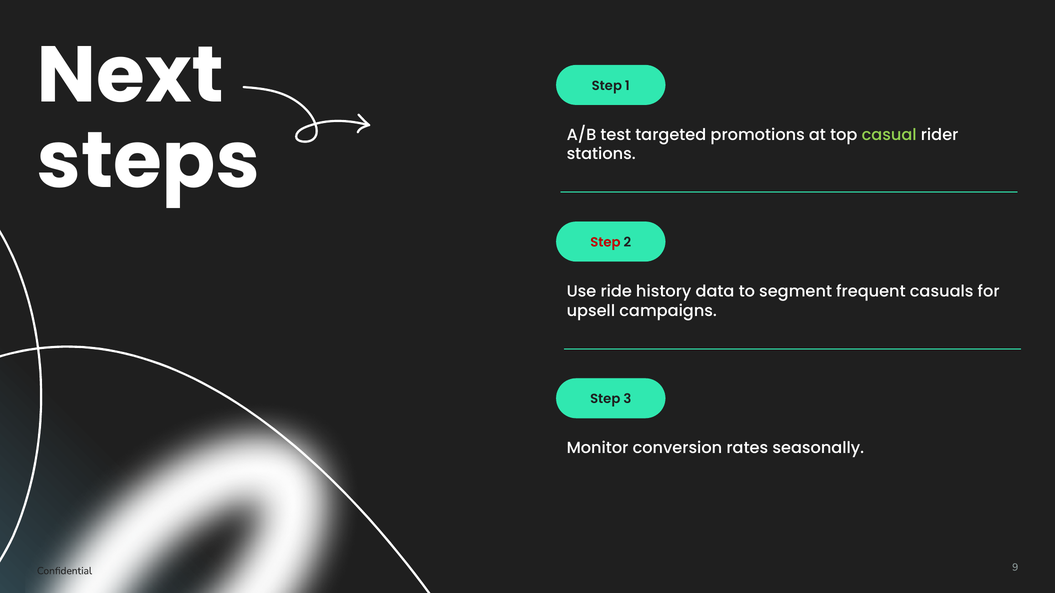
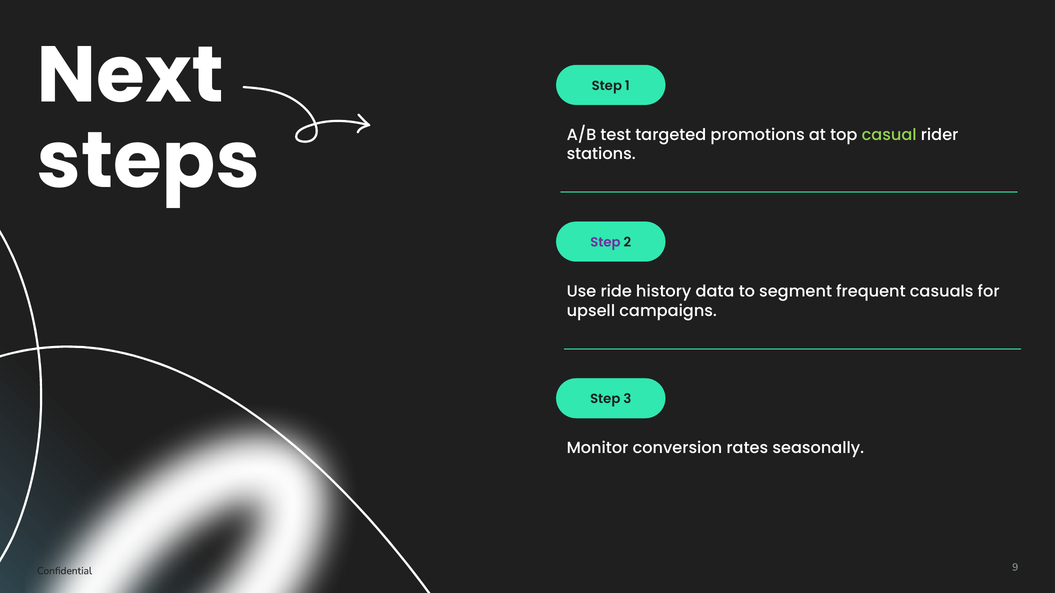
Step colour: red -> purple (605, 243)
